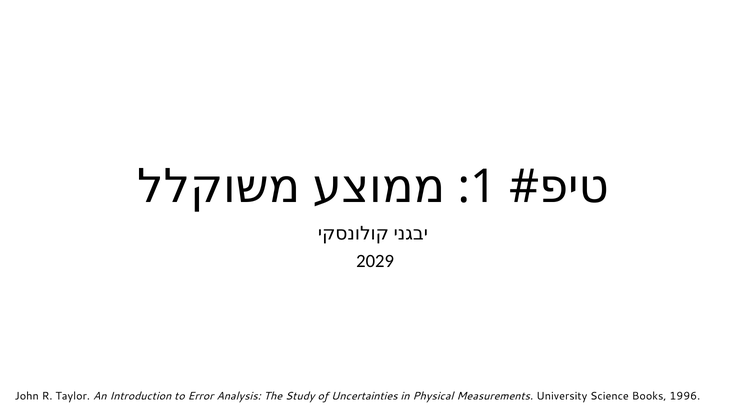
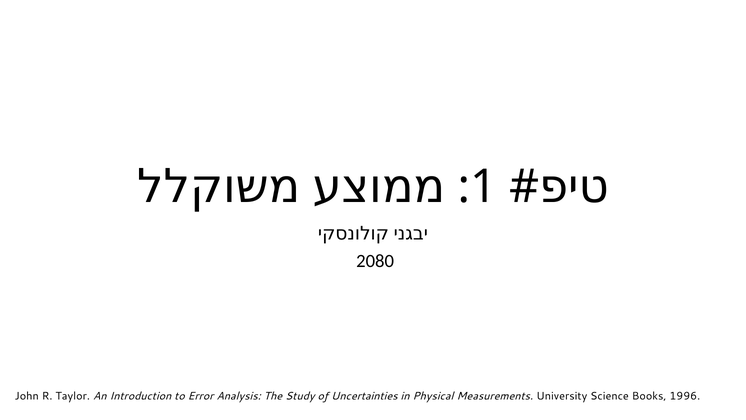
2029: 2029 -> 2080 (375, 261)
